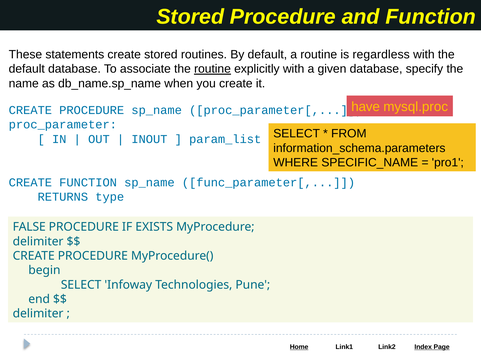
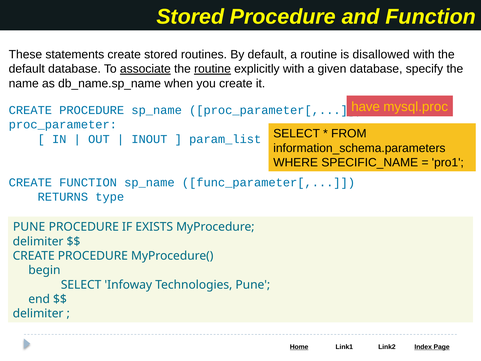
regardless: regardless -> disallowed (381, 54)
associate underline: none -> present (145, 69)
FALSE: FALSE -> PUNE (29, 227)
